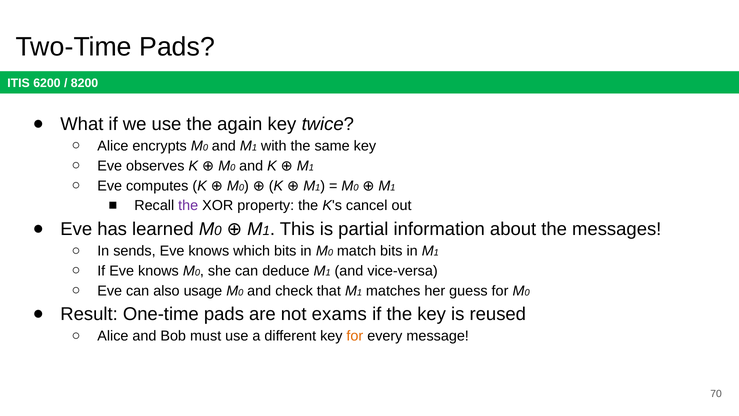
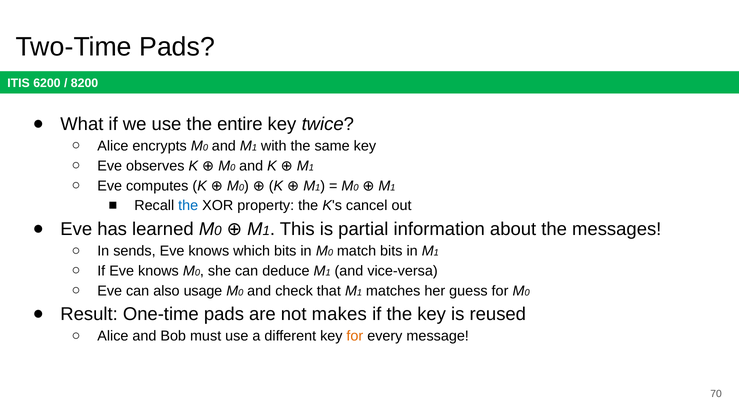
again: again -> entire (240, 124)
the colour: purple -> blue (188, 205)
exams: exams -> makes (339, 314)
